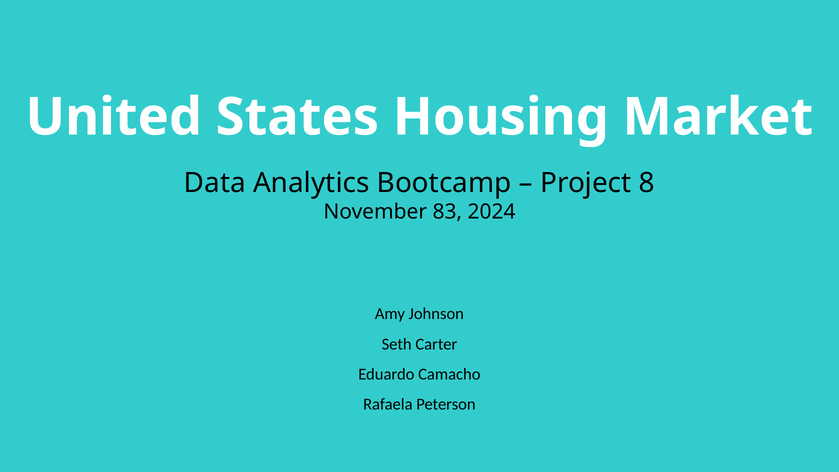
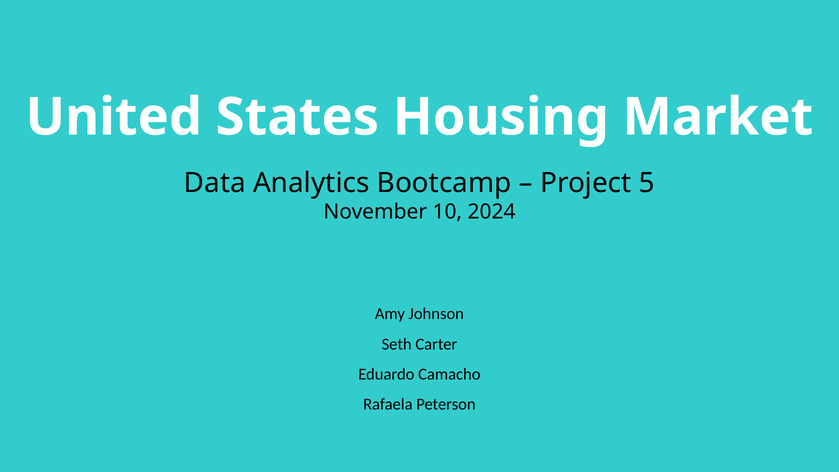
8: 8 -> 5 (647, 183)
83: 83 -> 10 (447, 212)
